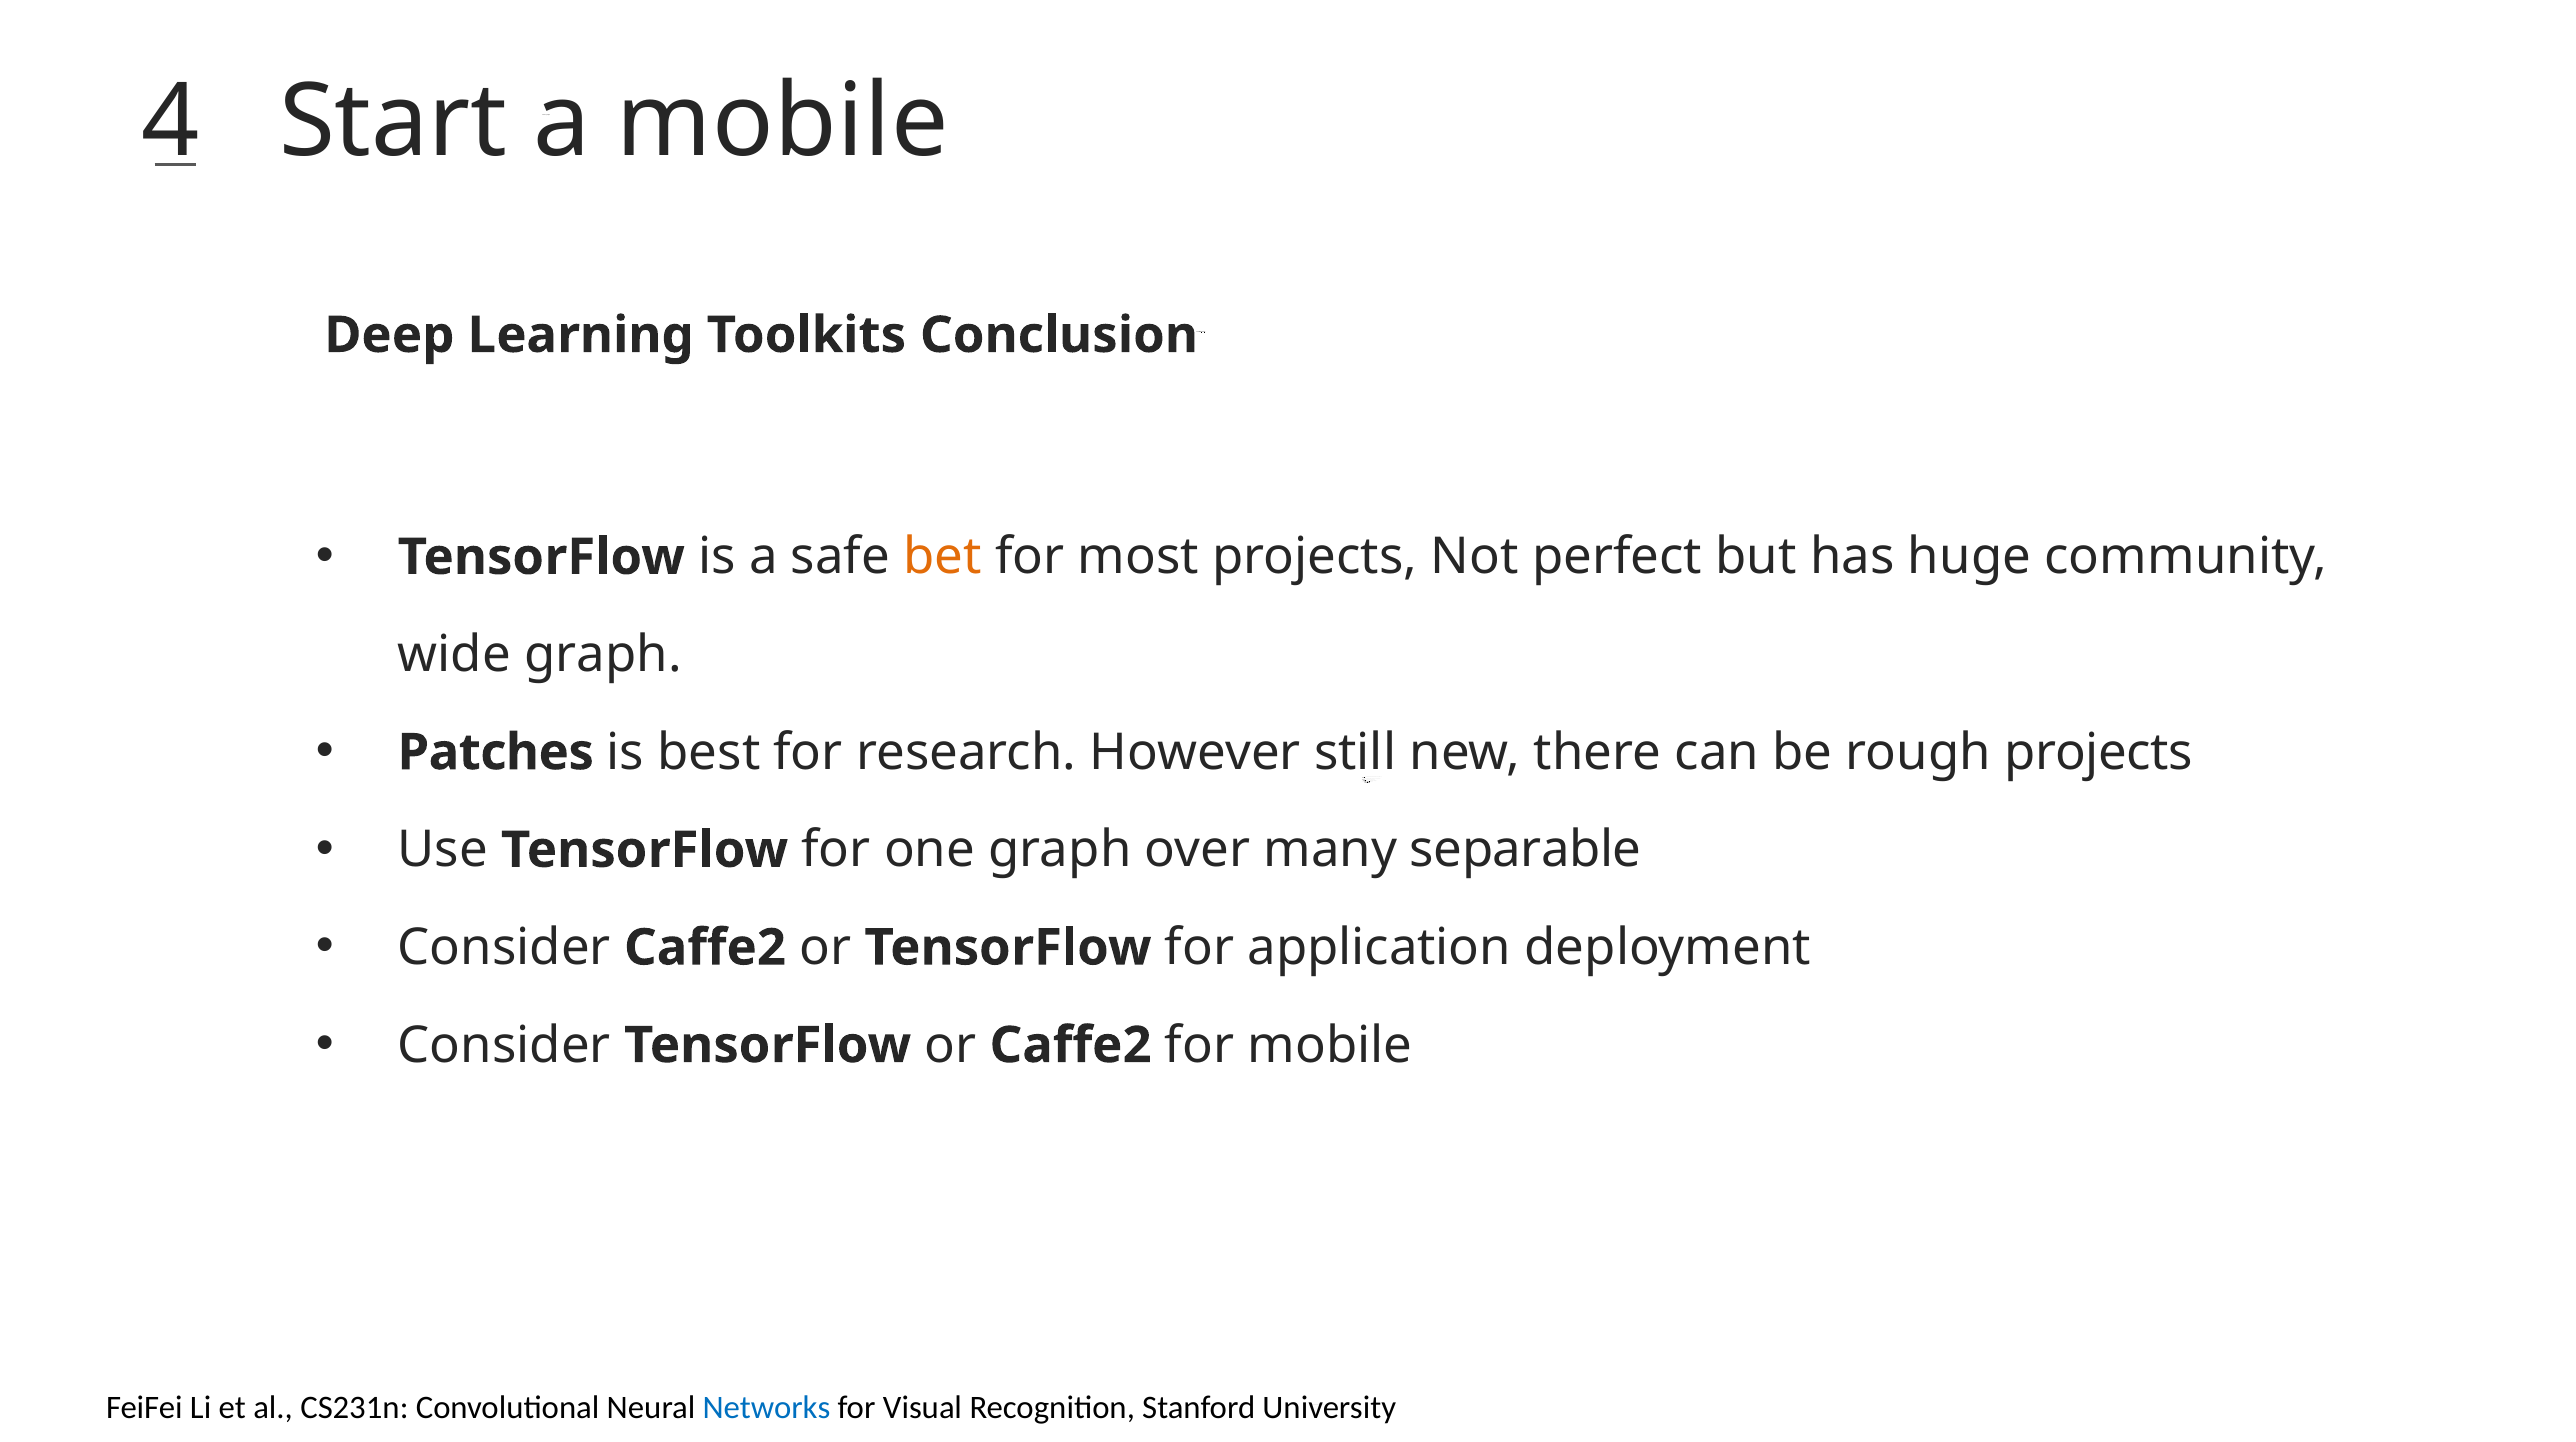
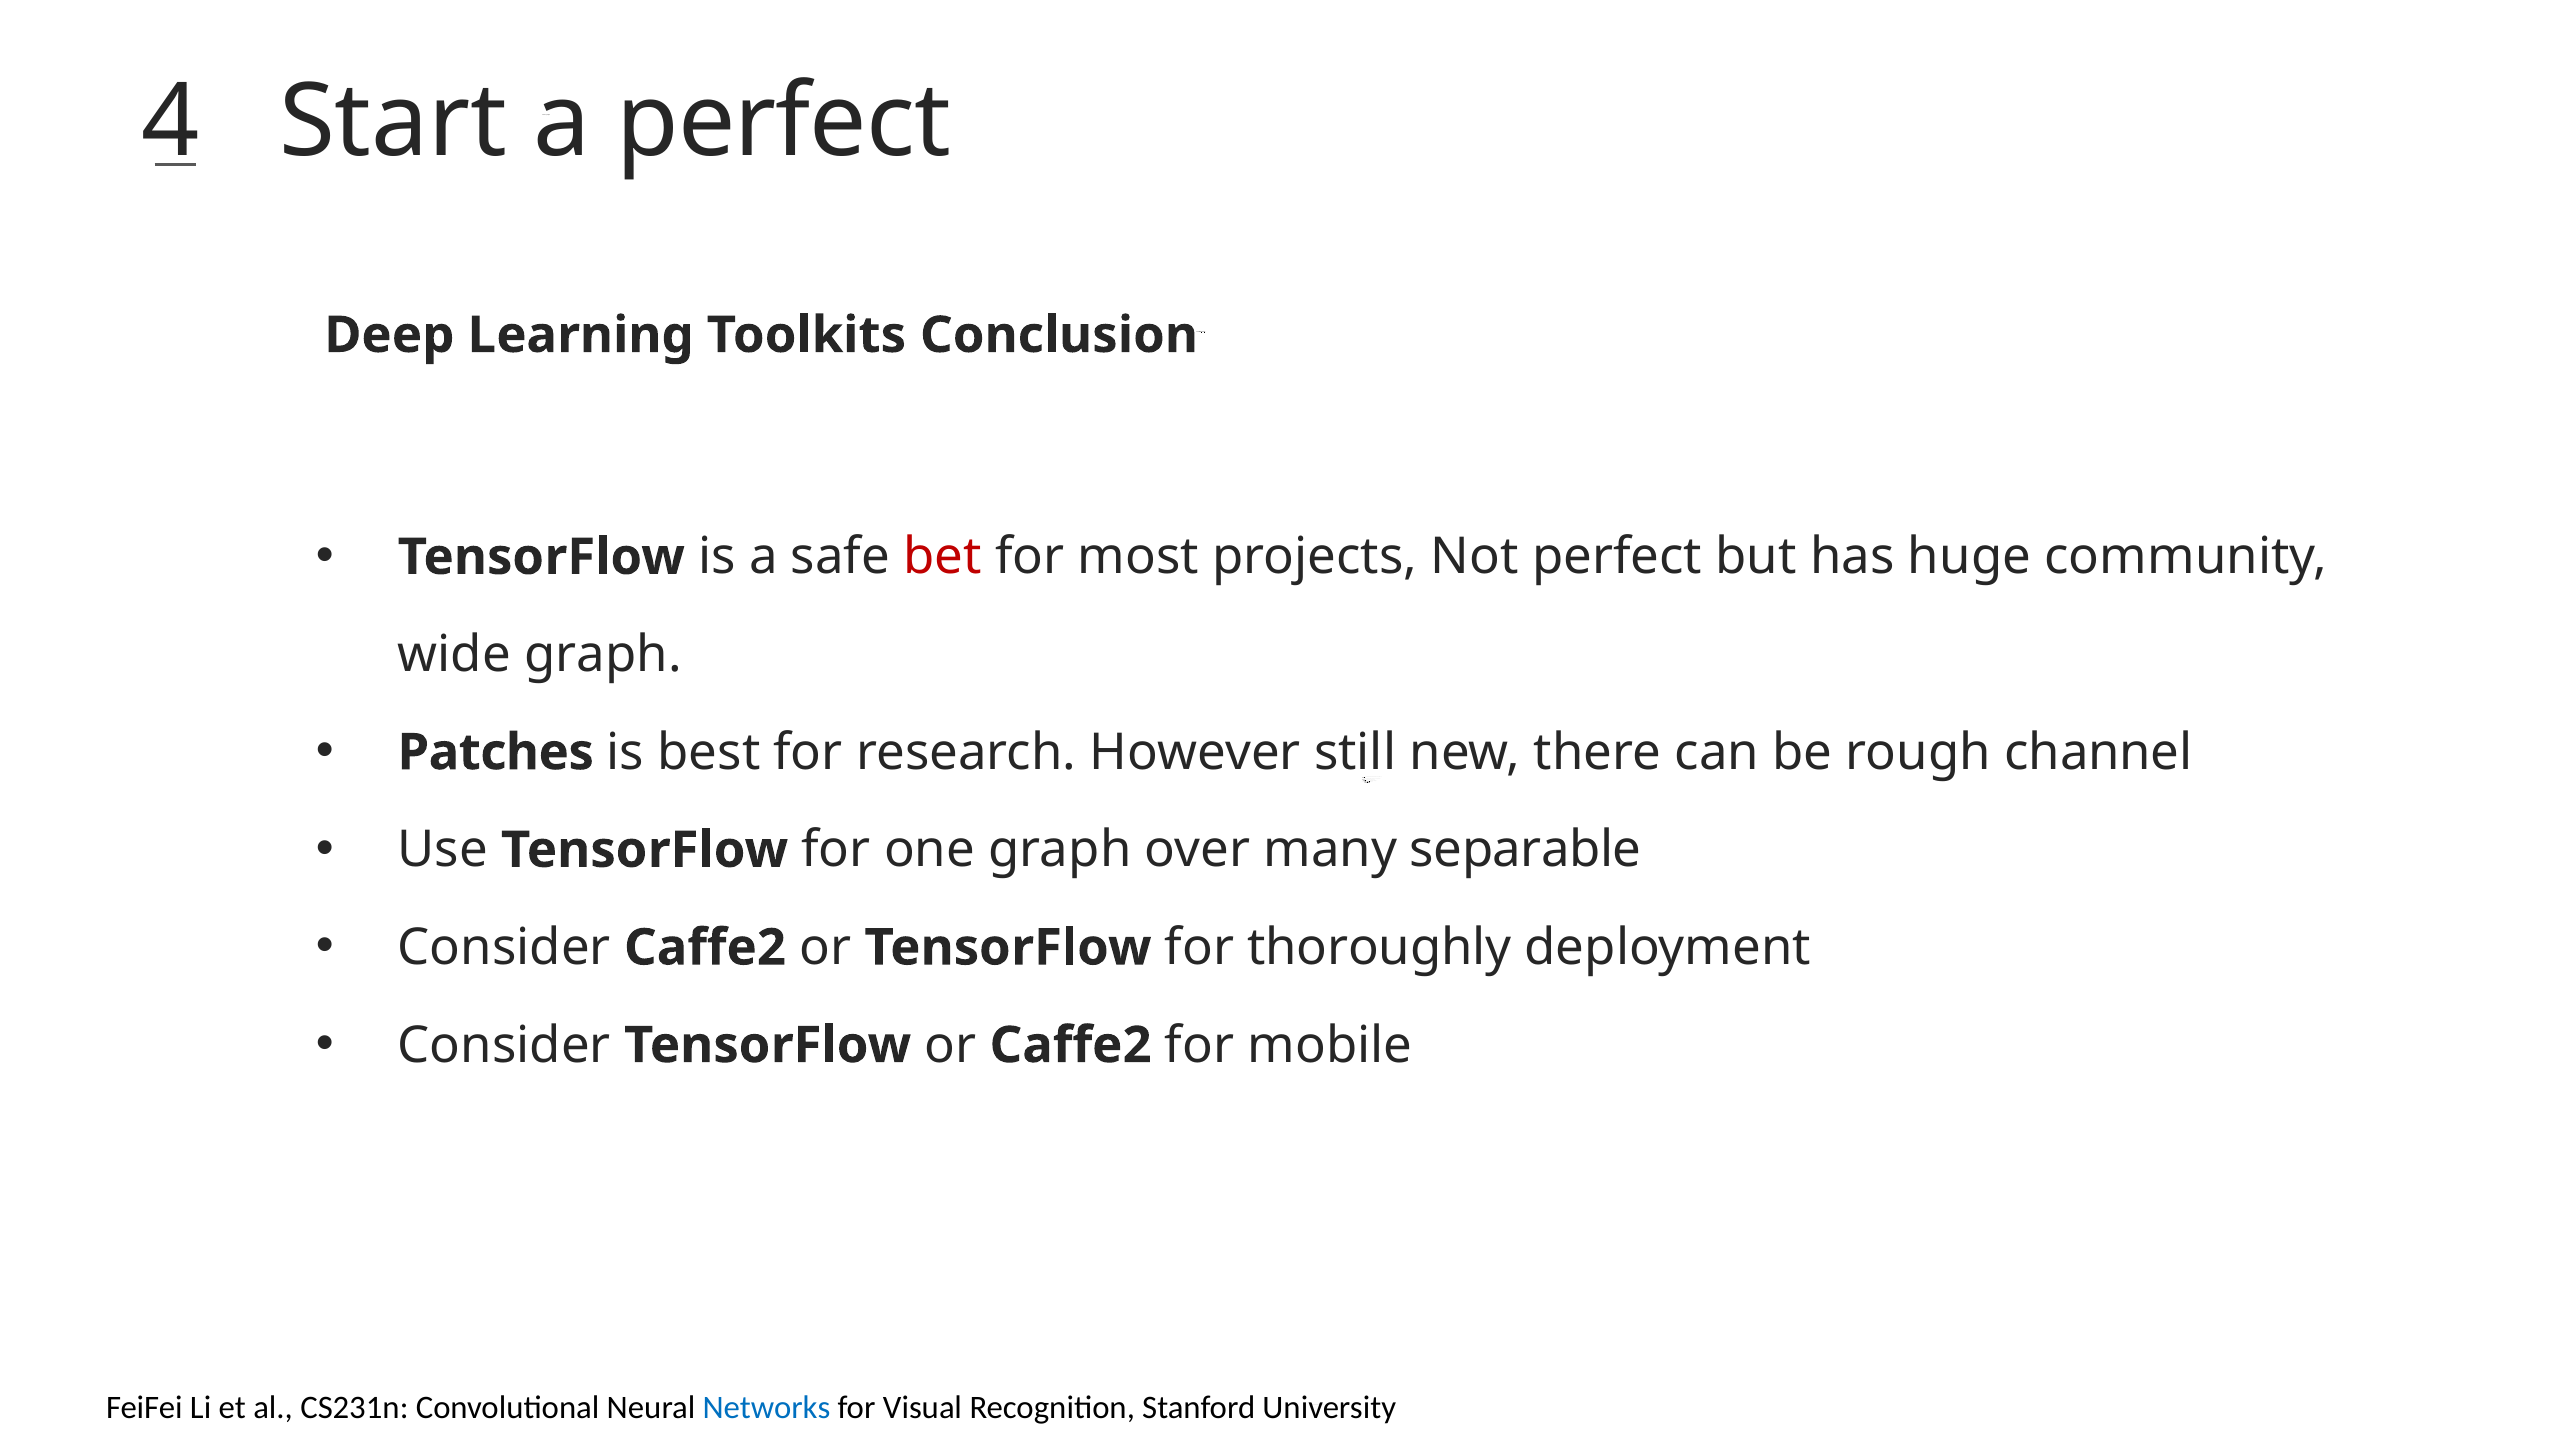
mobile: mobile -> perfect (784, 122)
bet colour: orange -> red (943, 557)
rough projects: projects -> channel (2098, 753)
application: application -> thoroughly (1379, 948)
